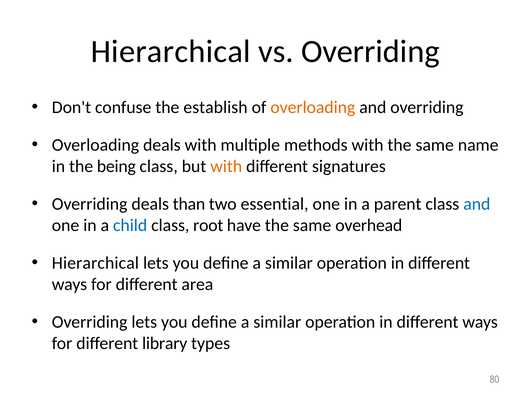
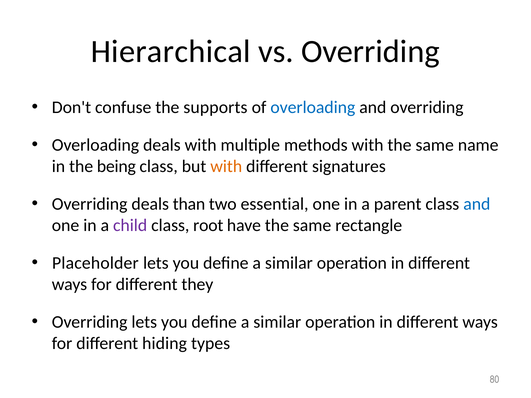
establish: establish -> supports (215, 107)
overloading colour: orange -> blue (313, 107)
child colour: blue -> purple (130, 225)
overhead: overhead -> rectangle (369, 225)
Hierarchical: Hierarchical -> Placeholder (95, 263)
area: area -> they (197, 284)
library: library -> hiding (165, 343)
